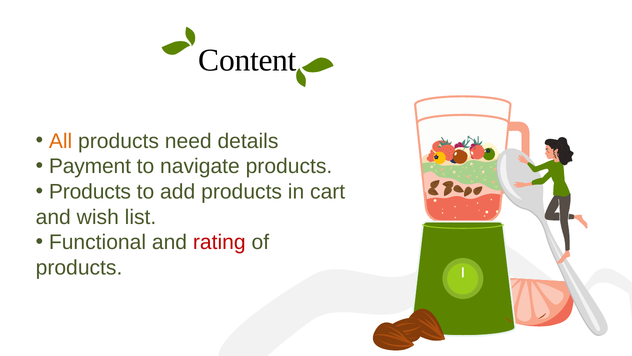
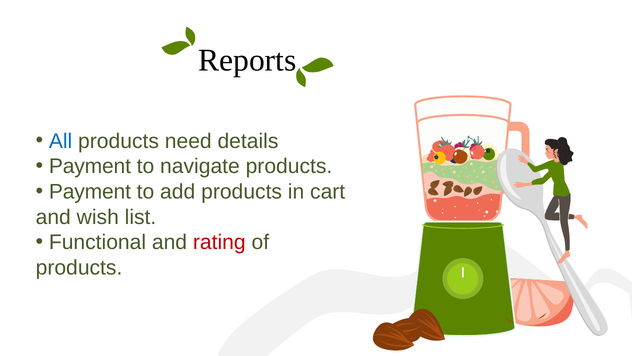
Content: Content -> Reports (247, 60)
All colour: orange -> blue (61, 141)
Products: Products -> Payment (90, 191)
